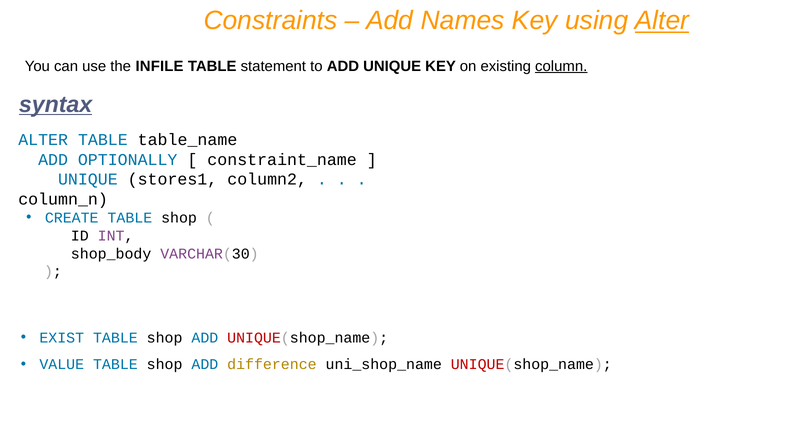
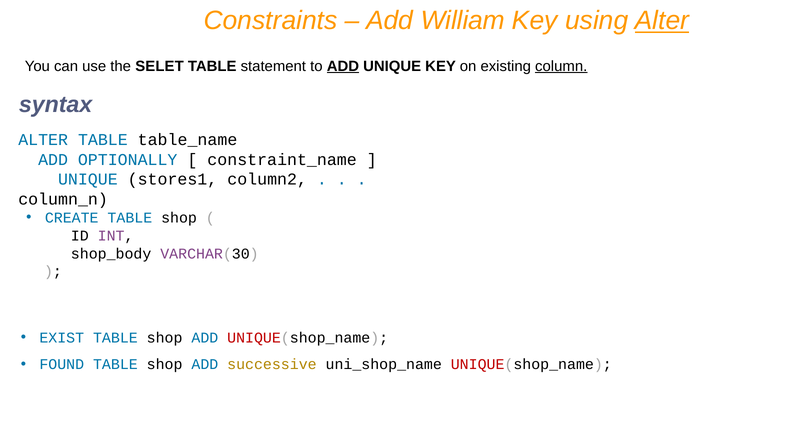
Names: Names -> William (463, 21)
INFILE: INFILE -> SELET (160, 66)
ADD underline: none -> present (343, 66)
syntax underline: present -> none (56, 105)
VALUE: VALUE -> FOUND (62, 365)
difference: difference -> successive (272, 365)
